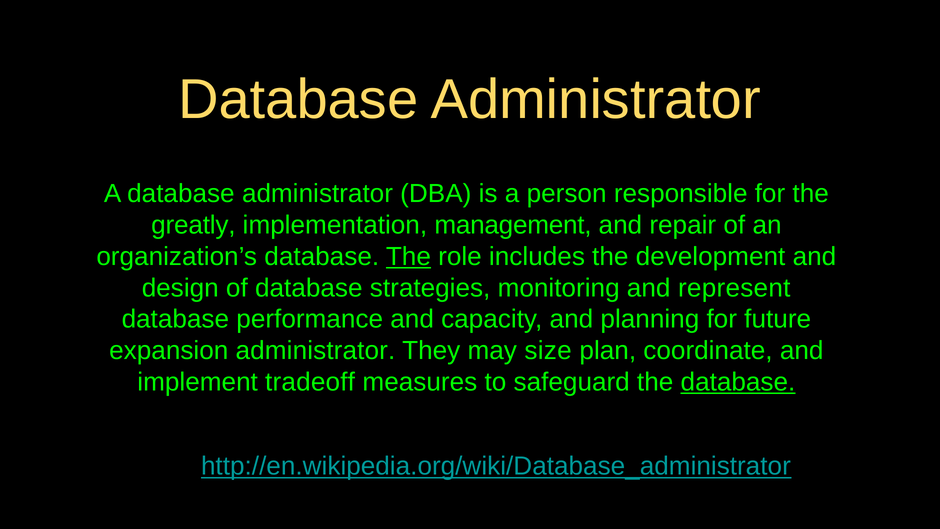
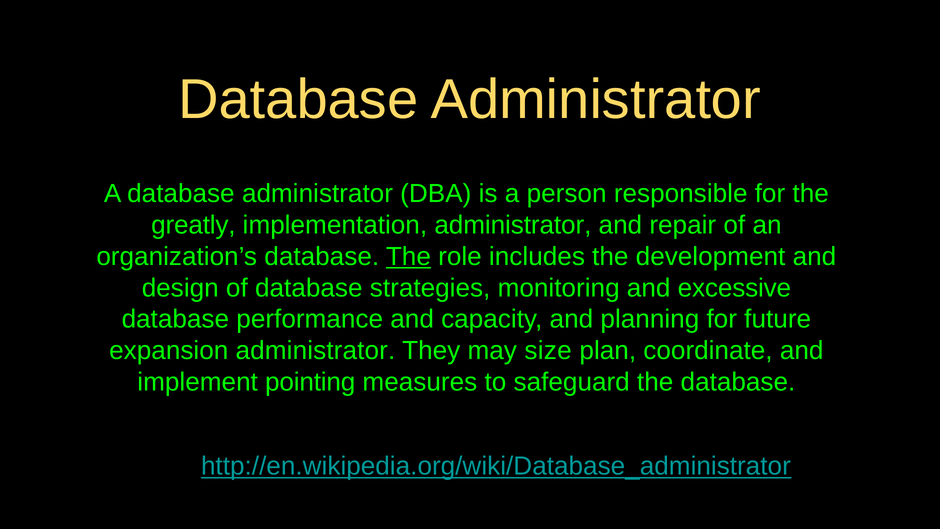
implementation management: management -> administrator (513, 225)
represent: represent -> excessive (734, 288)
tradeoff: tradeoff -> pointing (310, 382)
database underline: present -> none (738, 382)
